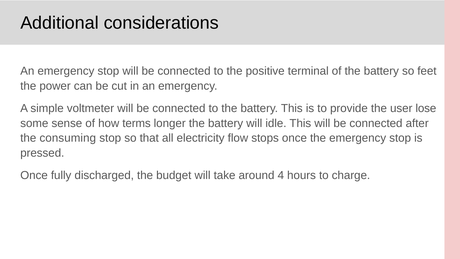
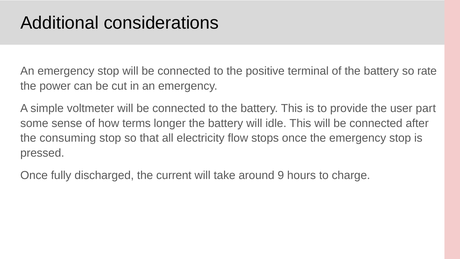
feet: feet -> rate (427, 71)
lose: lose -> part (426, 108)
budget: budget -> current (174, 175)
4: 4 -> 9 (281, 175)
